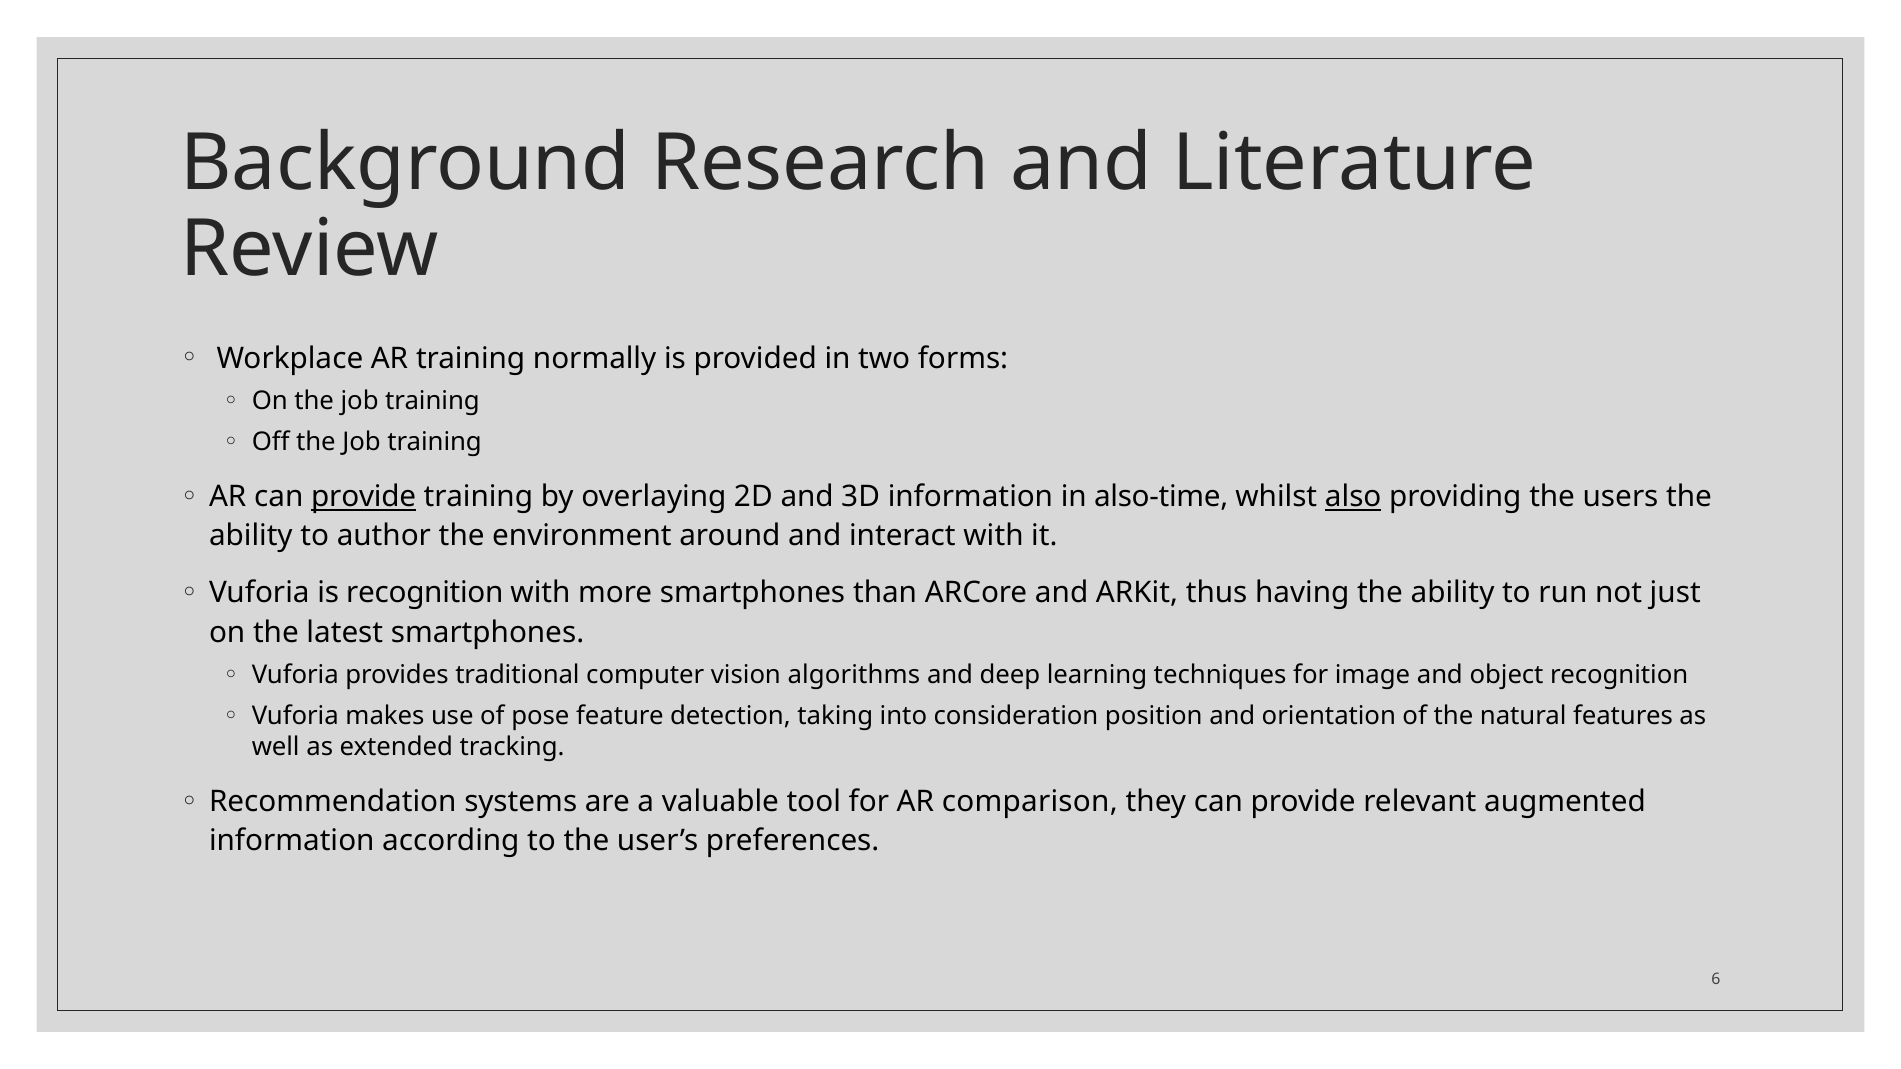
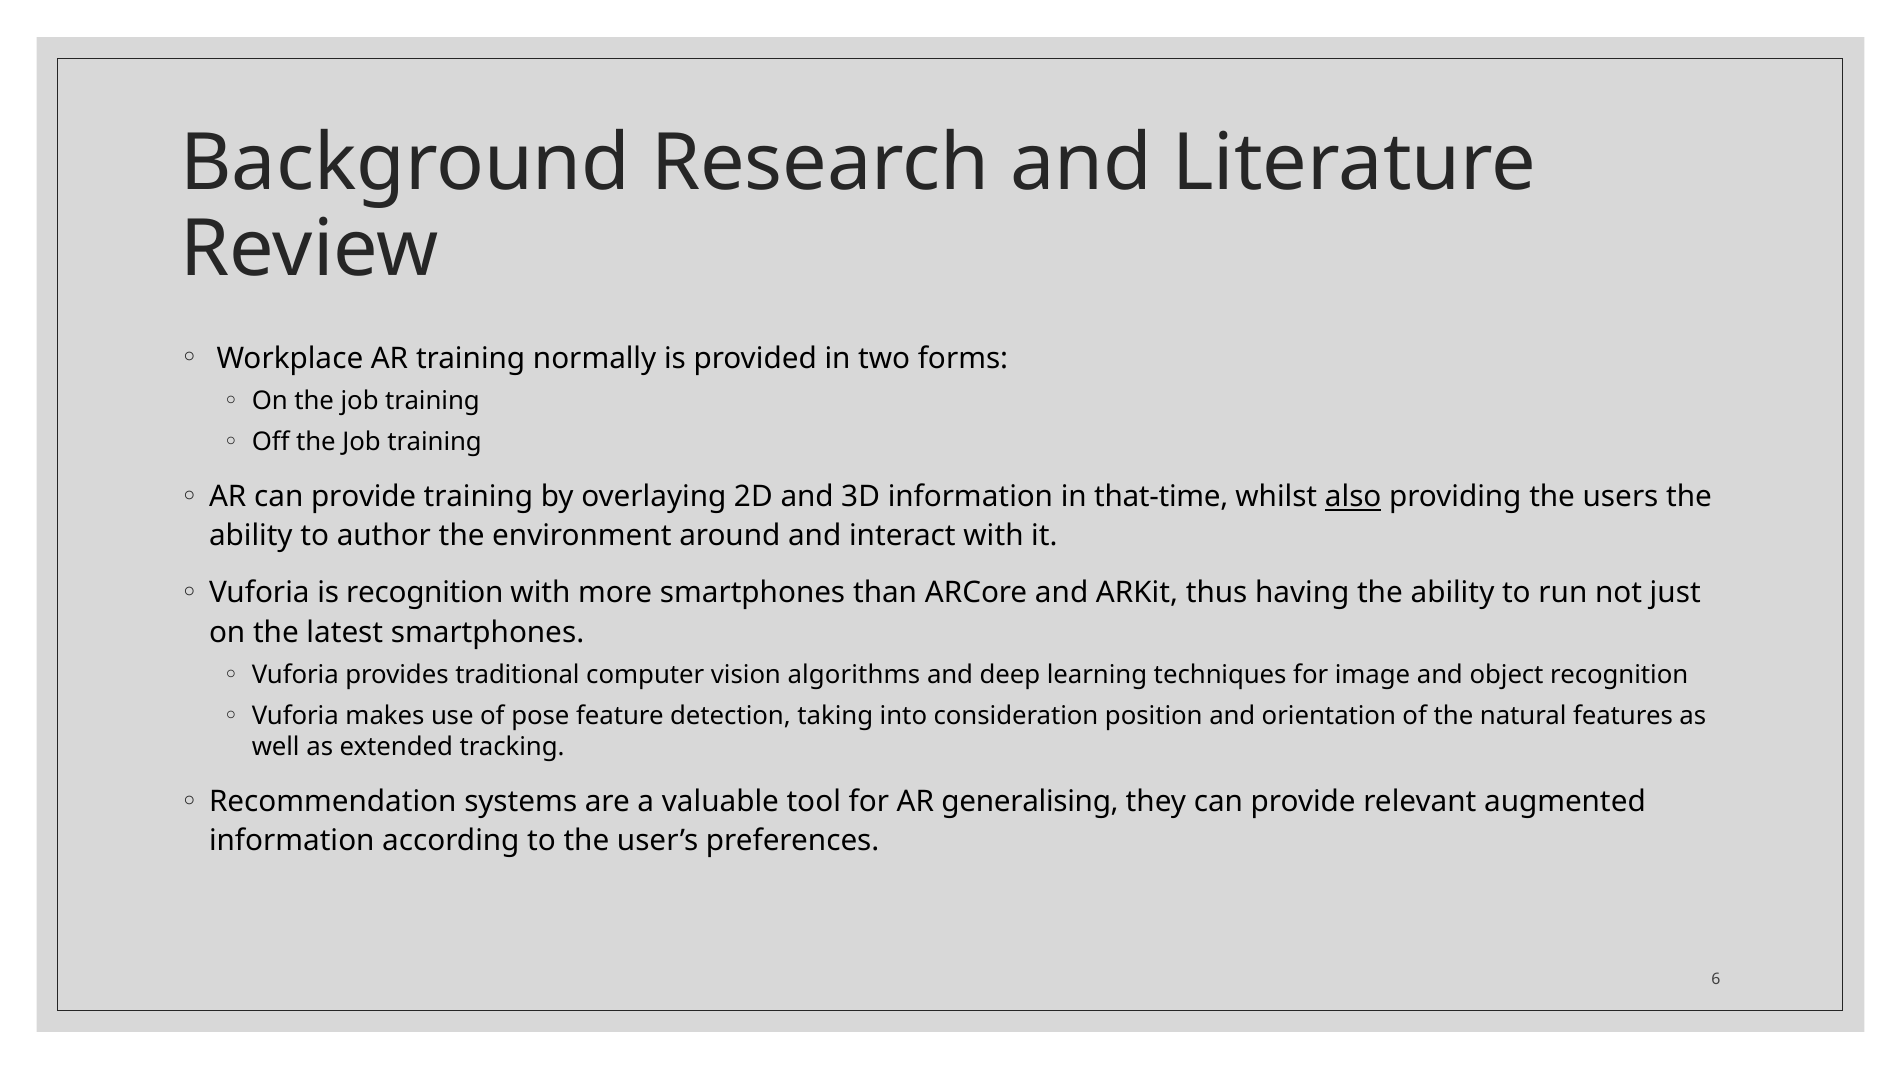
provide underline: present -> none (364, 497)
also-time: also-time -> that-time (1161, 497)
comparison: comparison -> generalising (1030, 802)
